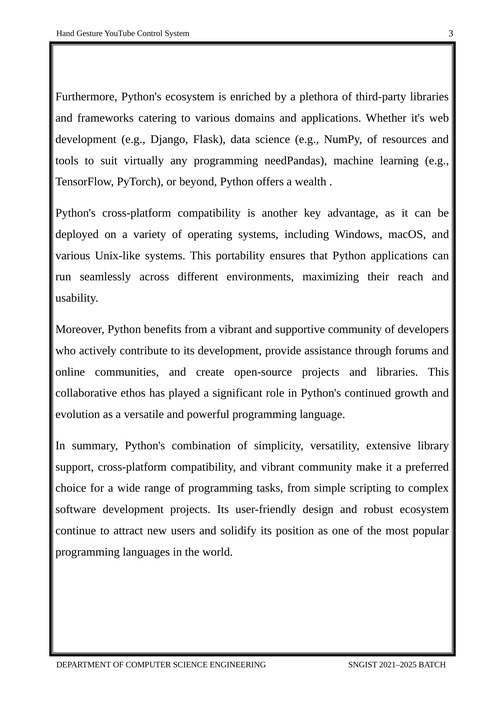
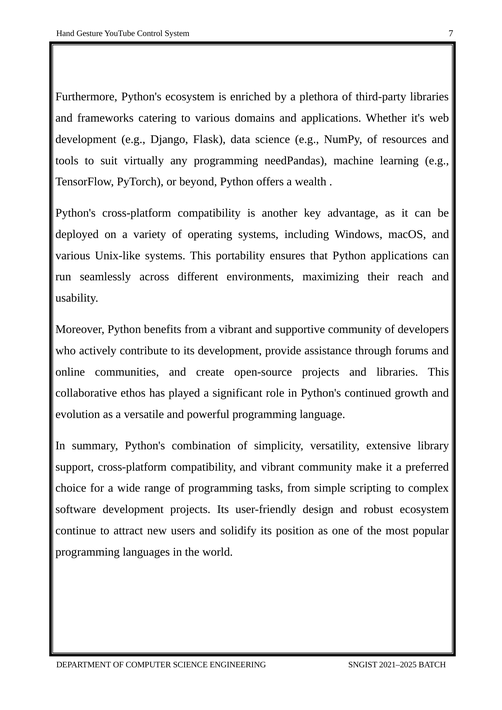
3: 3 -> 7 (451, 33)
